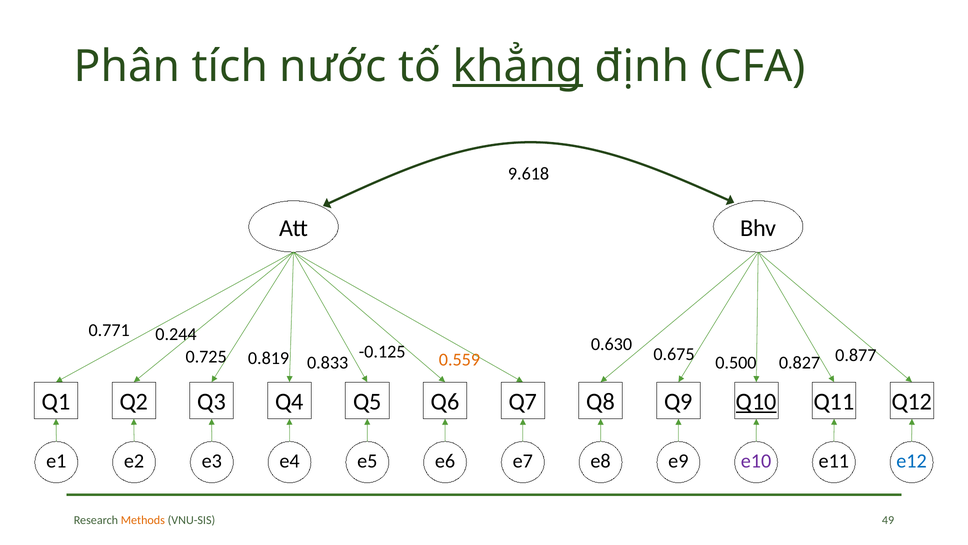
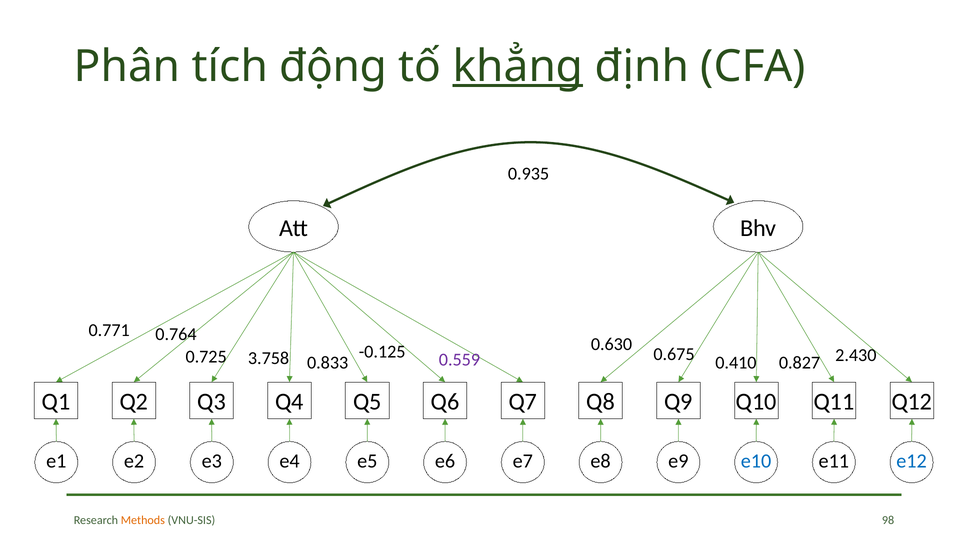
nước: nước -> động (333, 66)
9.618: 9.618 -> 0.935 (529, 173)
0.244: 0.244 -> 0.764 (176, 334)
0.559 colour: orange -> purple (459, 359)
0.500: 0.500 -> 0.410 (736, 362)
0.877: 0.877 -> 2.430 (856, 355)
0.819: 0.819 -> 3.758 (269, 358)
Q10 underline: present -> none (756, 402)
e10 colour: purple -> blue (756, 461)
49: 49 -> 98 (888, 520)
